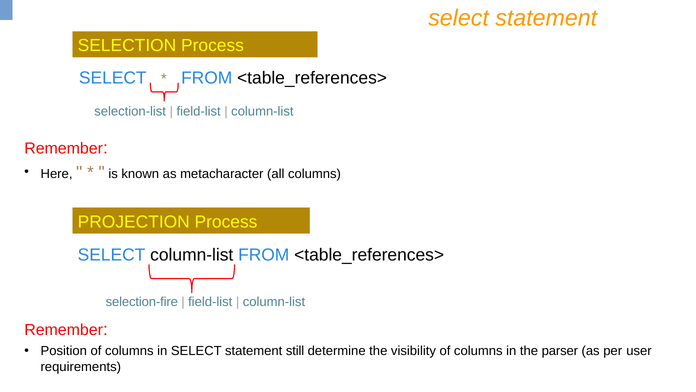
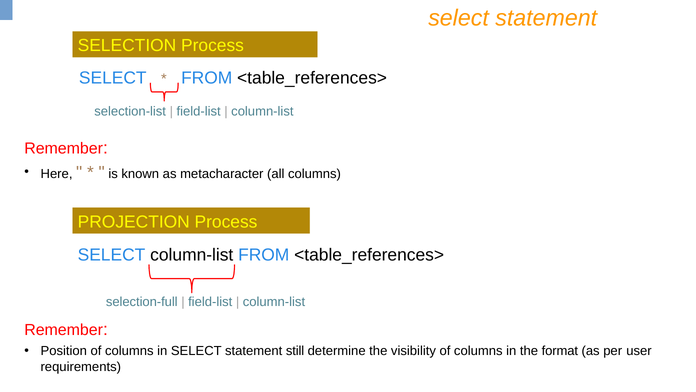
selection-fire: selection-fire -> selection-full (142, 302)
parser: parser -> format (560, 351)
